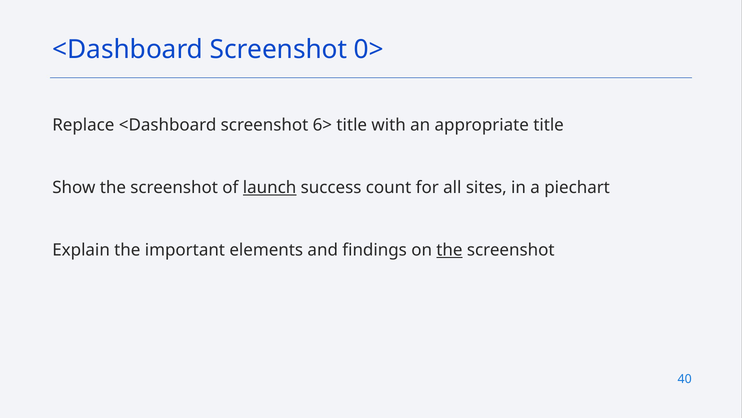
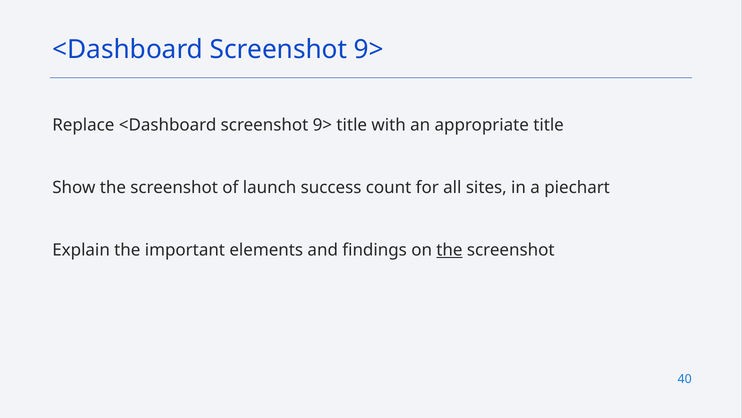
0>: 0> -> 9> (369, 50)
Replace <Dashboard screenshot 6>: 6> -> 9> (322, 125)
launch underline: present -> none (270, 188)
